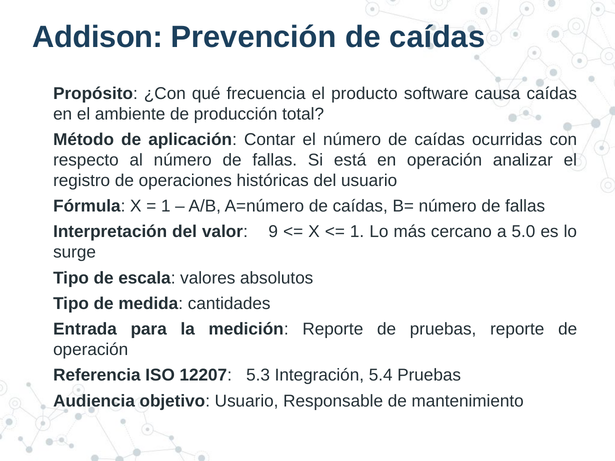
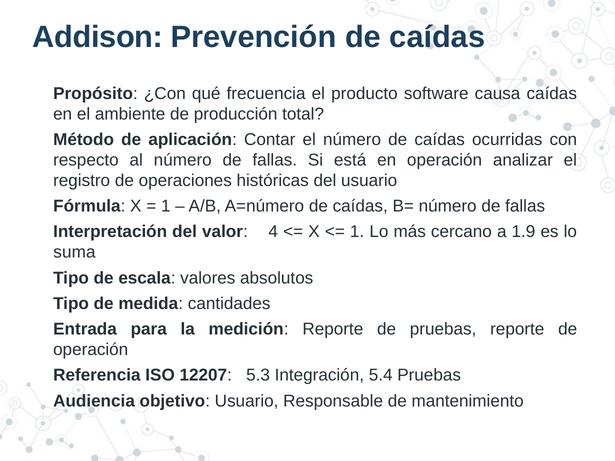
9: 9 -> 4 (273, 232)
5.0: 5.0 -> 1.9 (523, 232)
surge: surge -> suma (74, 252)
